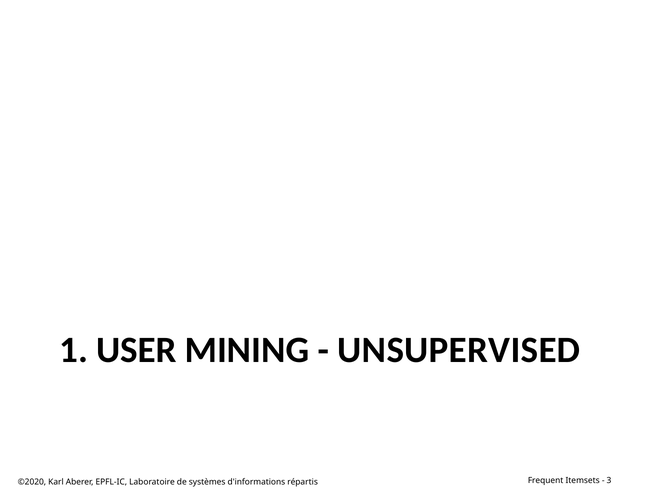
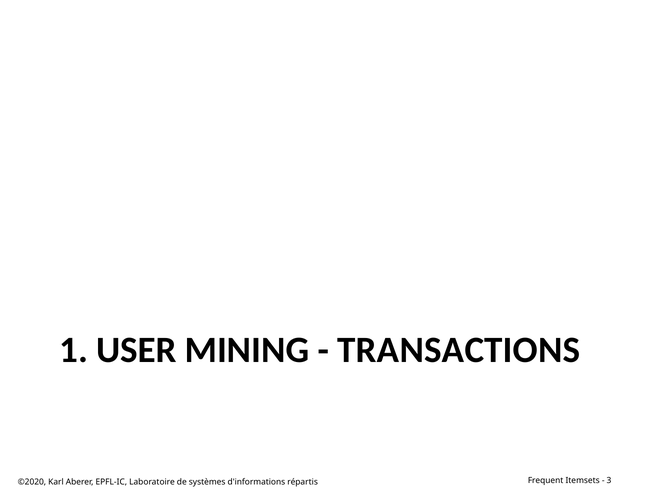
UNSUPERVISED: UNSUPERVISED -> TRANSACTIONS (459, 350)
